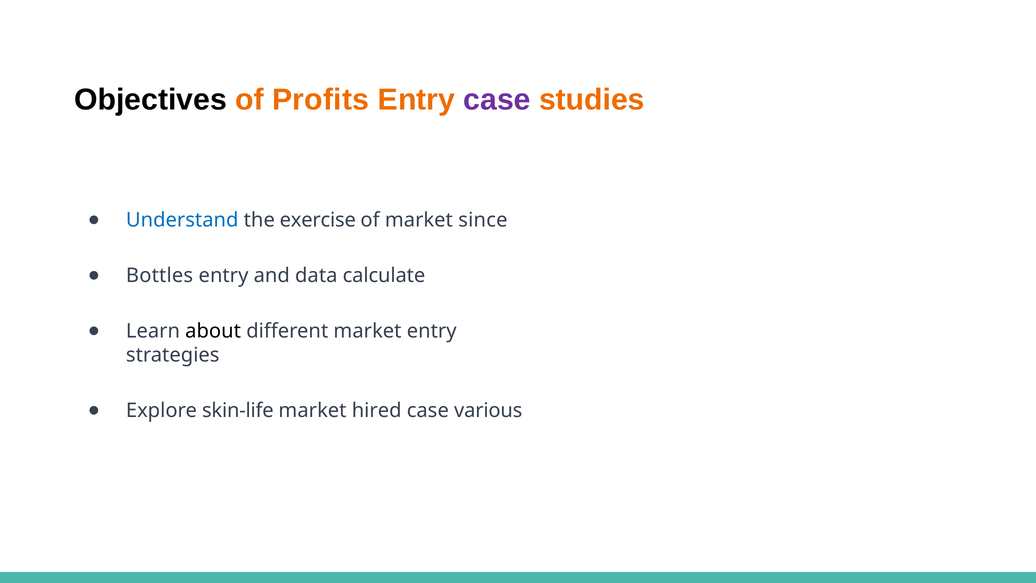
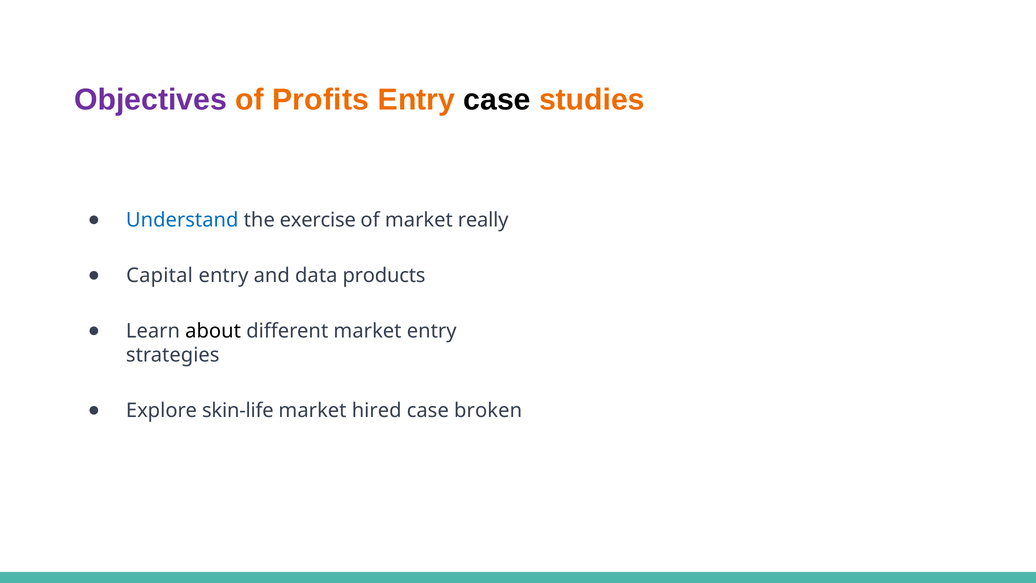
Objectives colour: black -> purple (151, 100)
case colour: purple -> black (497, 100)
since: since -> really (483, 220)
Bottles: Bottles -> Capital (160, 276)
calculate: calculate -> products (384, 276)
various: various -> broken (488, 411)
